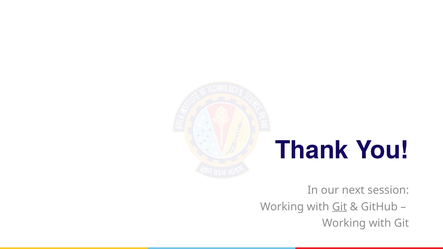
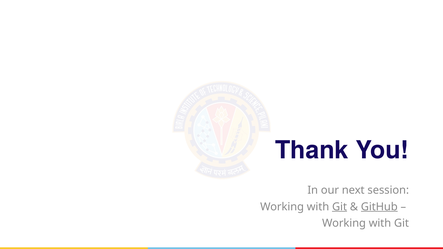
GitHub underline: none -> present (379, 207)
